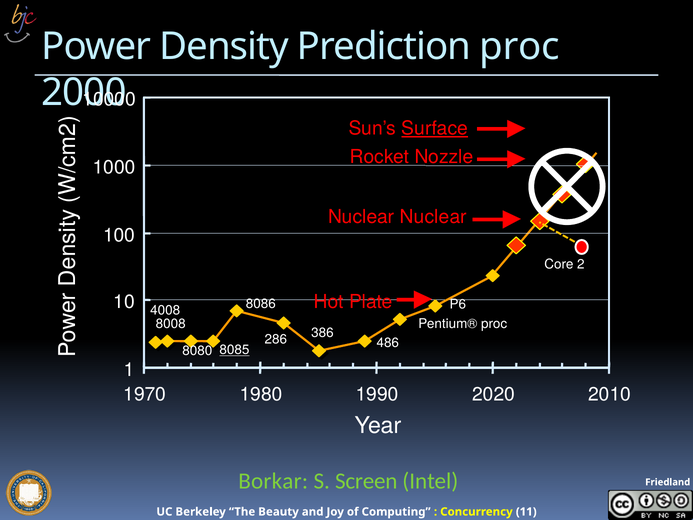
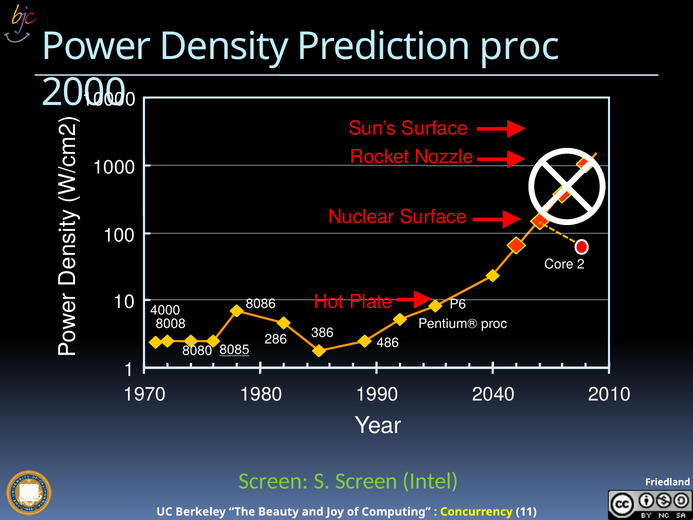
Surface underline: present -> none (435, 128)
Nuclear Nuclear: Nuclear -> Surface (433, 217)
4008: 4008 -> 4000 (165, 310)
2020: 2020 -> 2040 (494, 394)
Borkar: Borkar -> Screen (273, 481)
